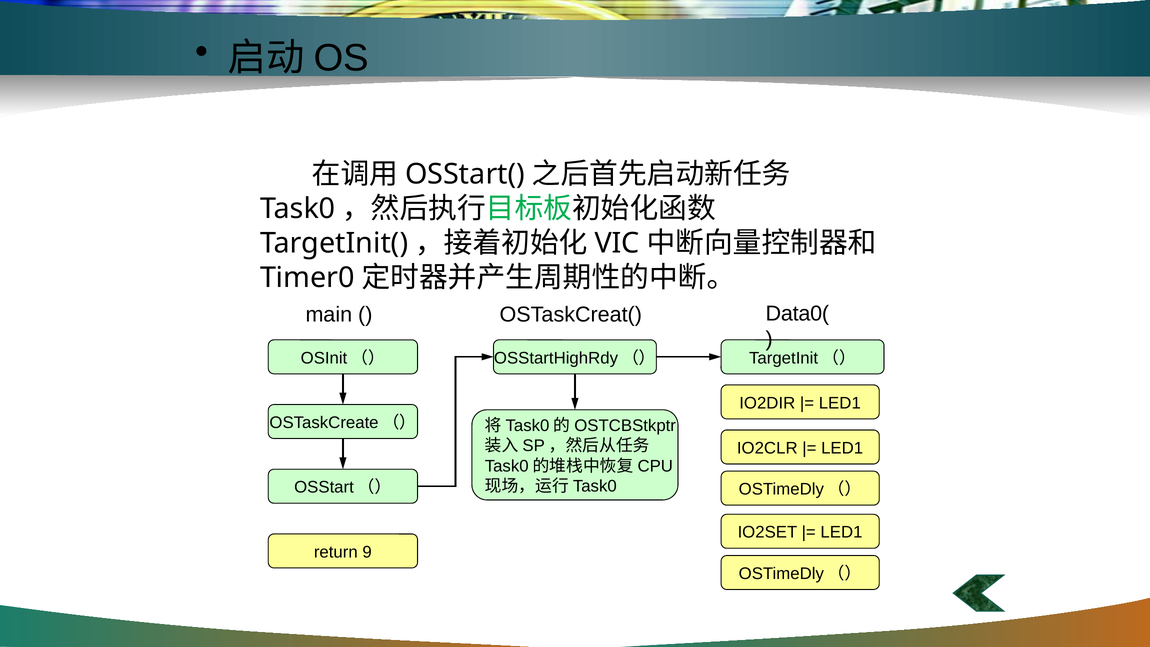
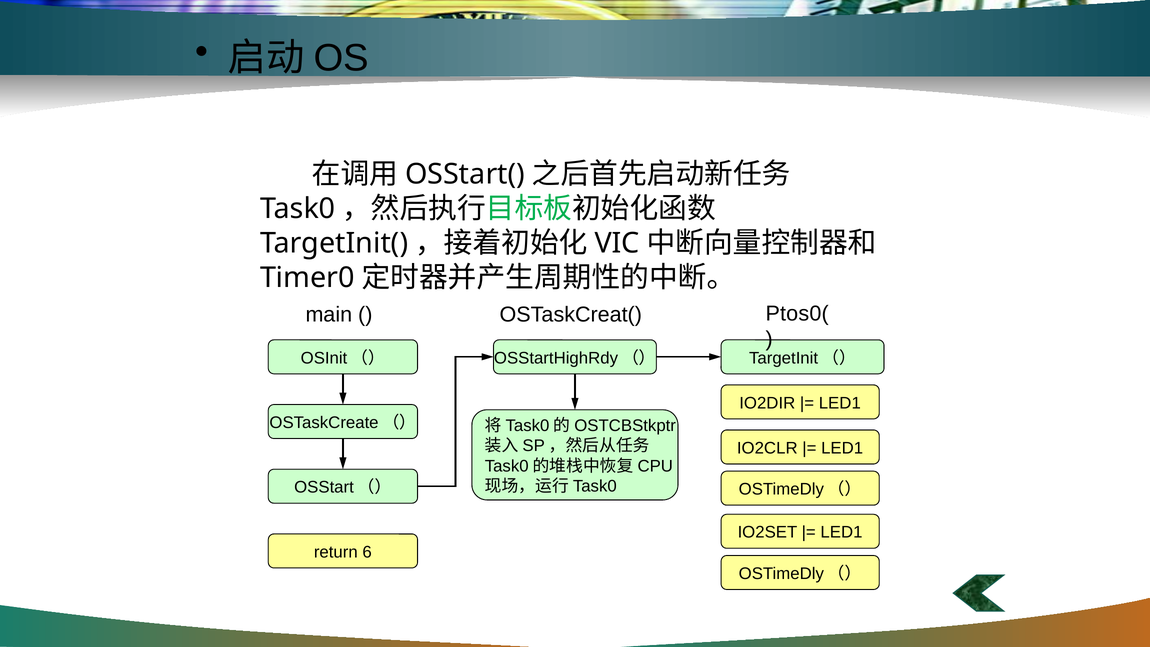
Data0(: Data0( -> Ptos0( (797, 313)
9: 9 -> 6 (367, 552)
